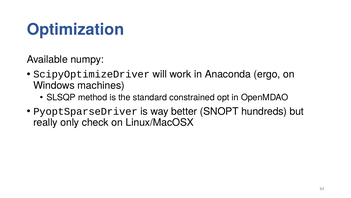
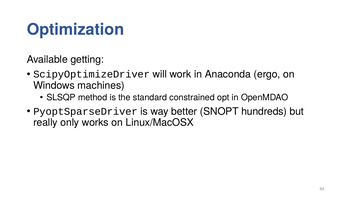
numpy: numpy -> getting (87, 59)
check: check -> works (95, 122)
